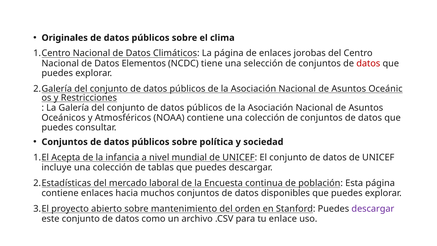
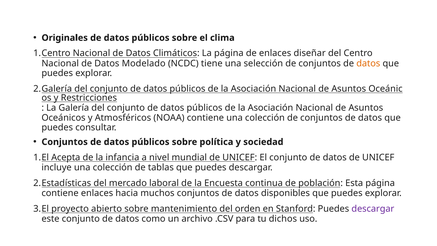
jorobas: jorobas -> diseñar (310, 53)
Elementos: Elementos -> Modelado (144, 63)
datos colour: red -> orange (368, 63)
enlace: enlace -> dichos (283, 219)
